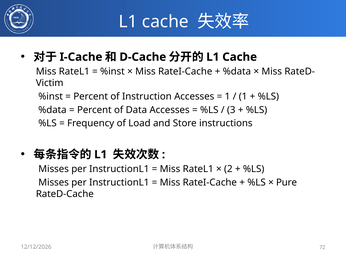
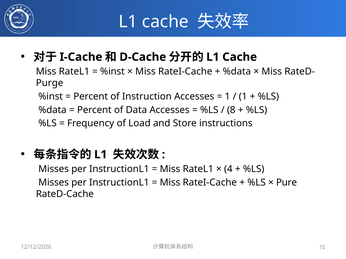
Victim: Victim -> Purge (50, 83)
3: 3 -> 8 (231, 110)
2: 2 -> 4 (228, 169)
